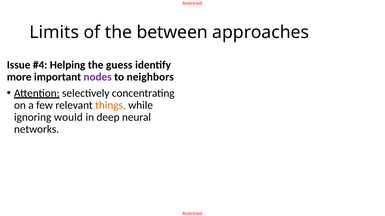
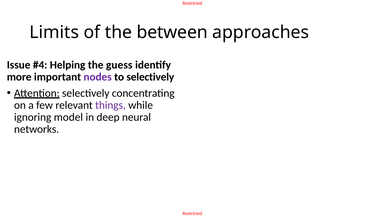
to neighbors: neighbors -> selectively (150, 77)
things colour: orange -> purple (110, 105)
would: would -> model (68, 118)
